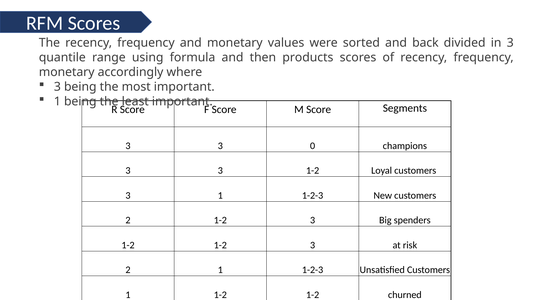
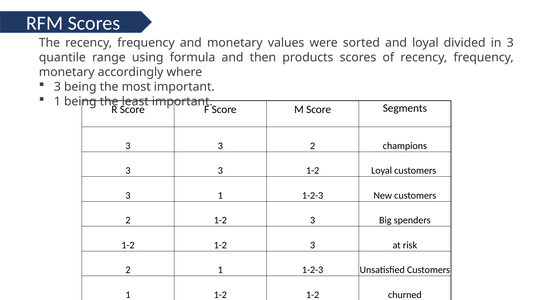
and back: back -> loyal (425, 43)
3 0: 0 -> 2 (313, 146)
